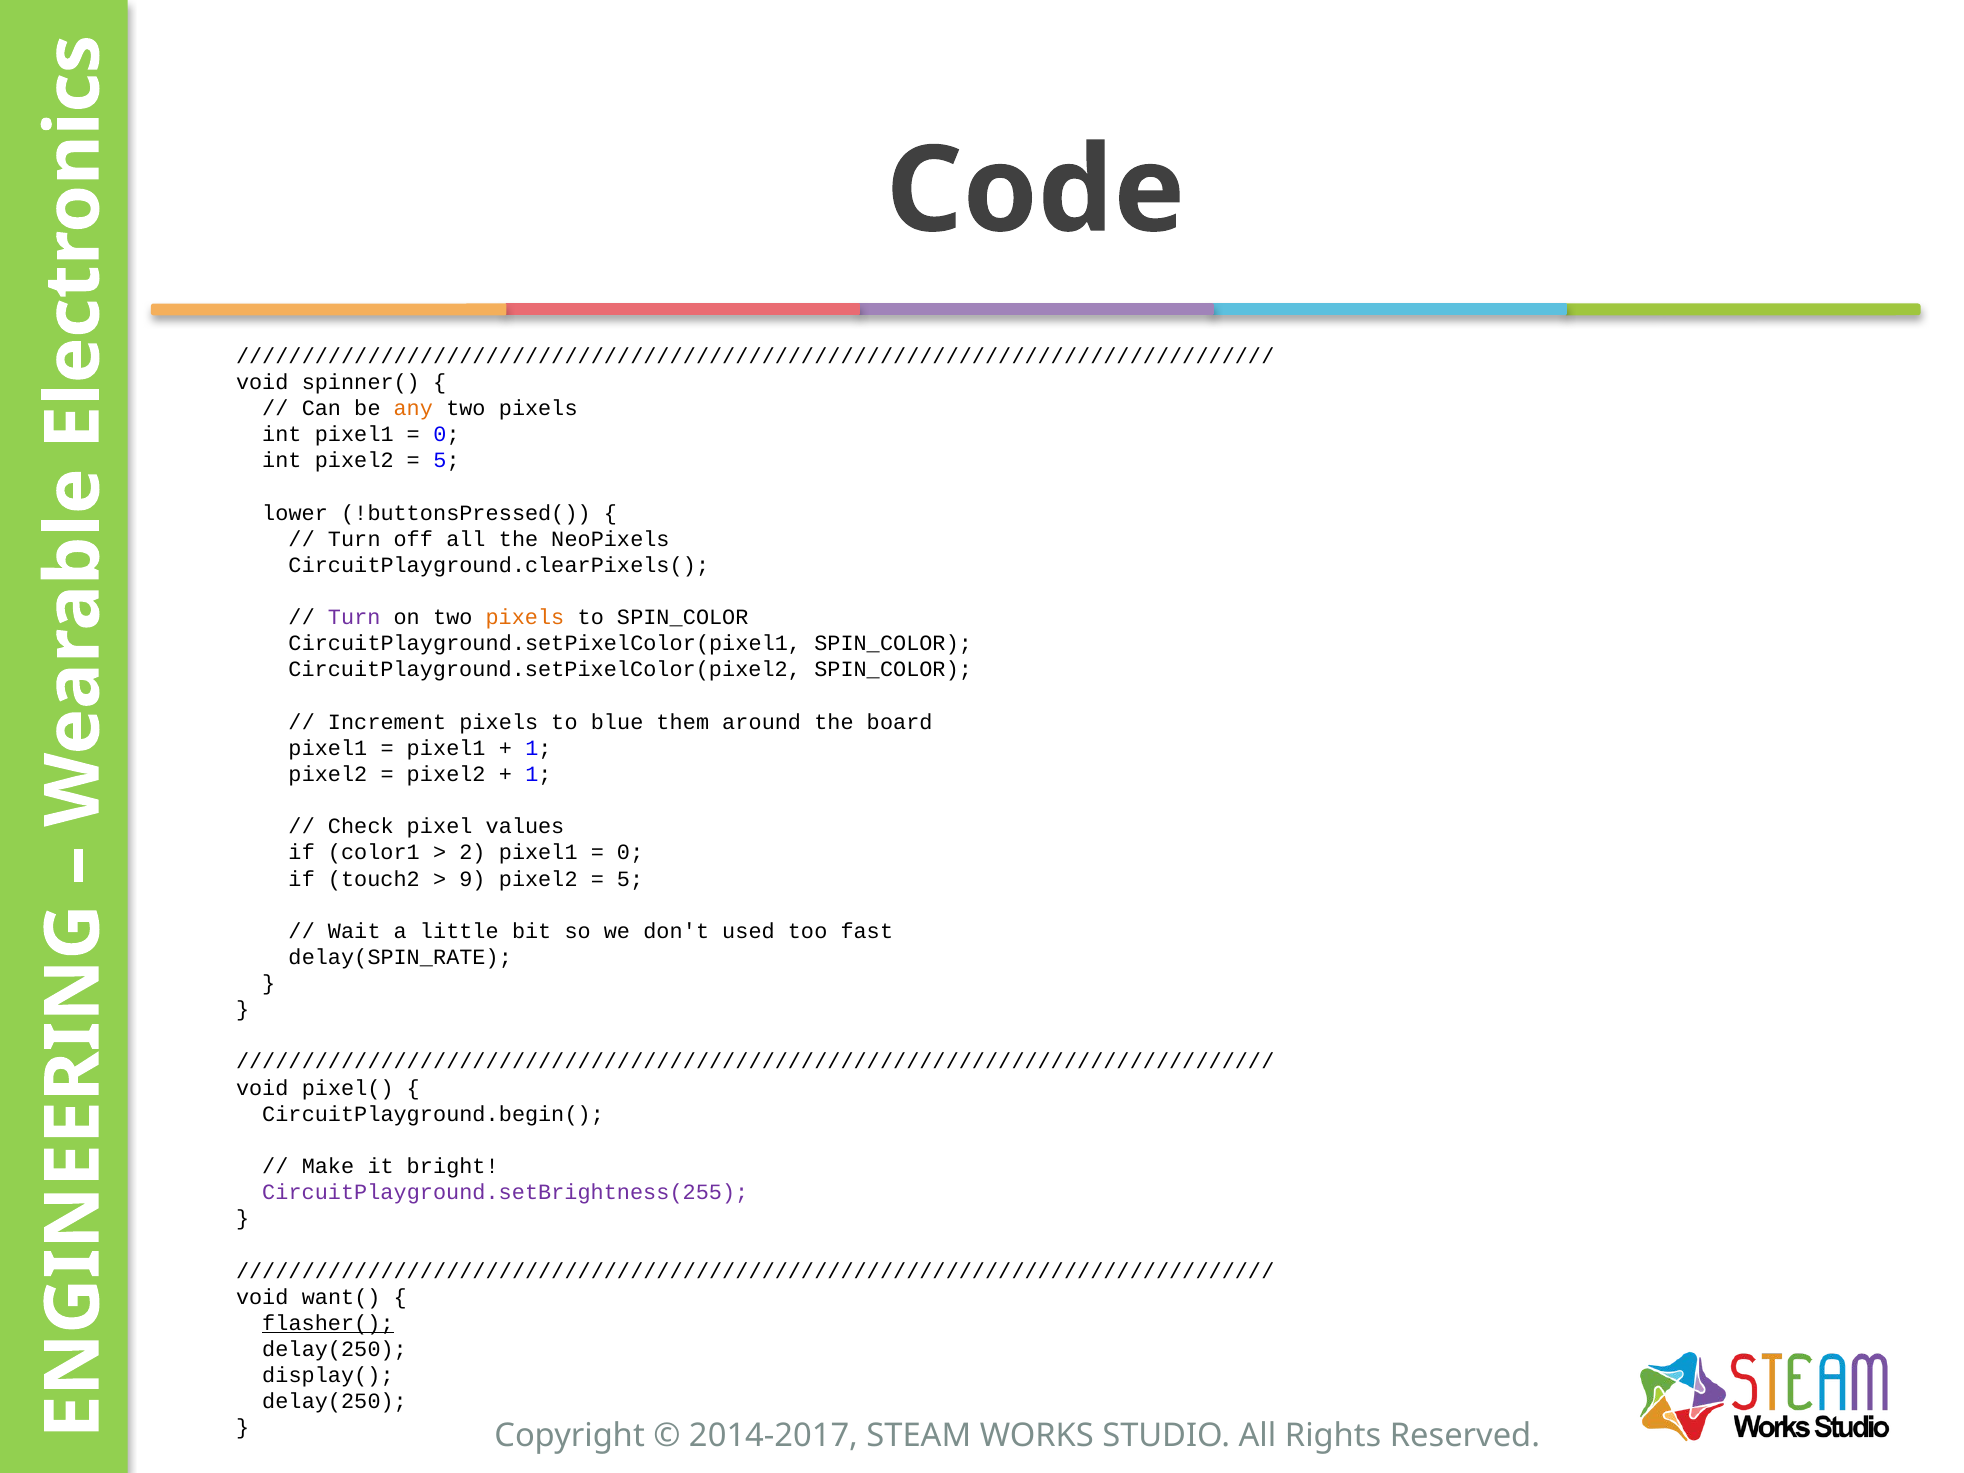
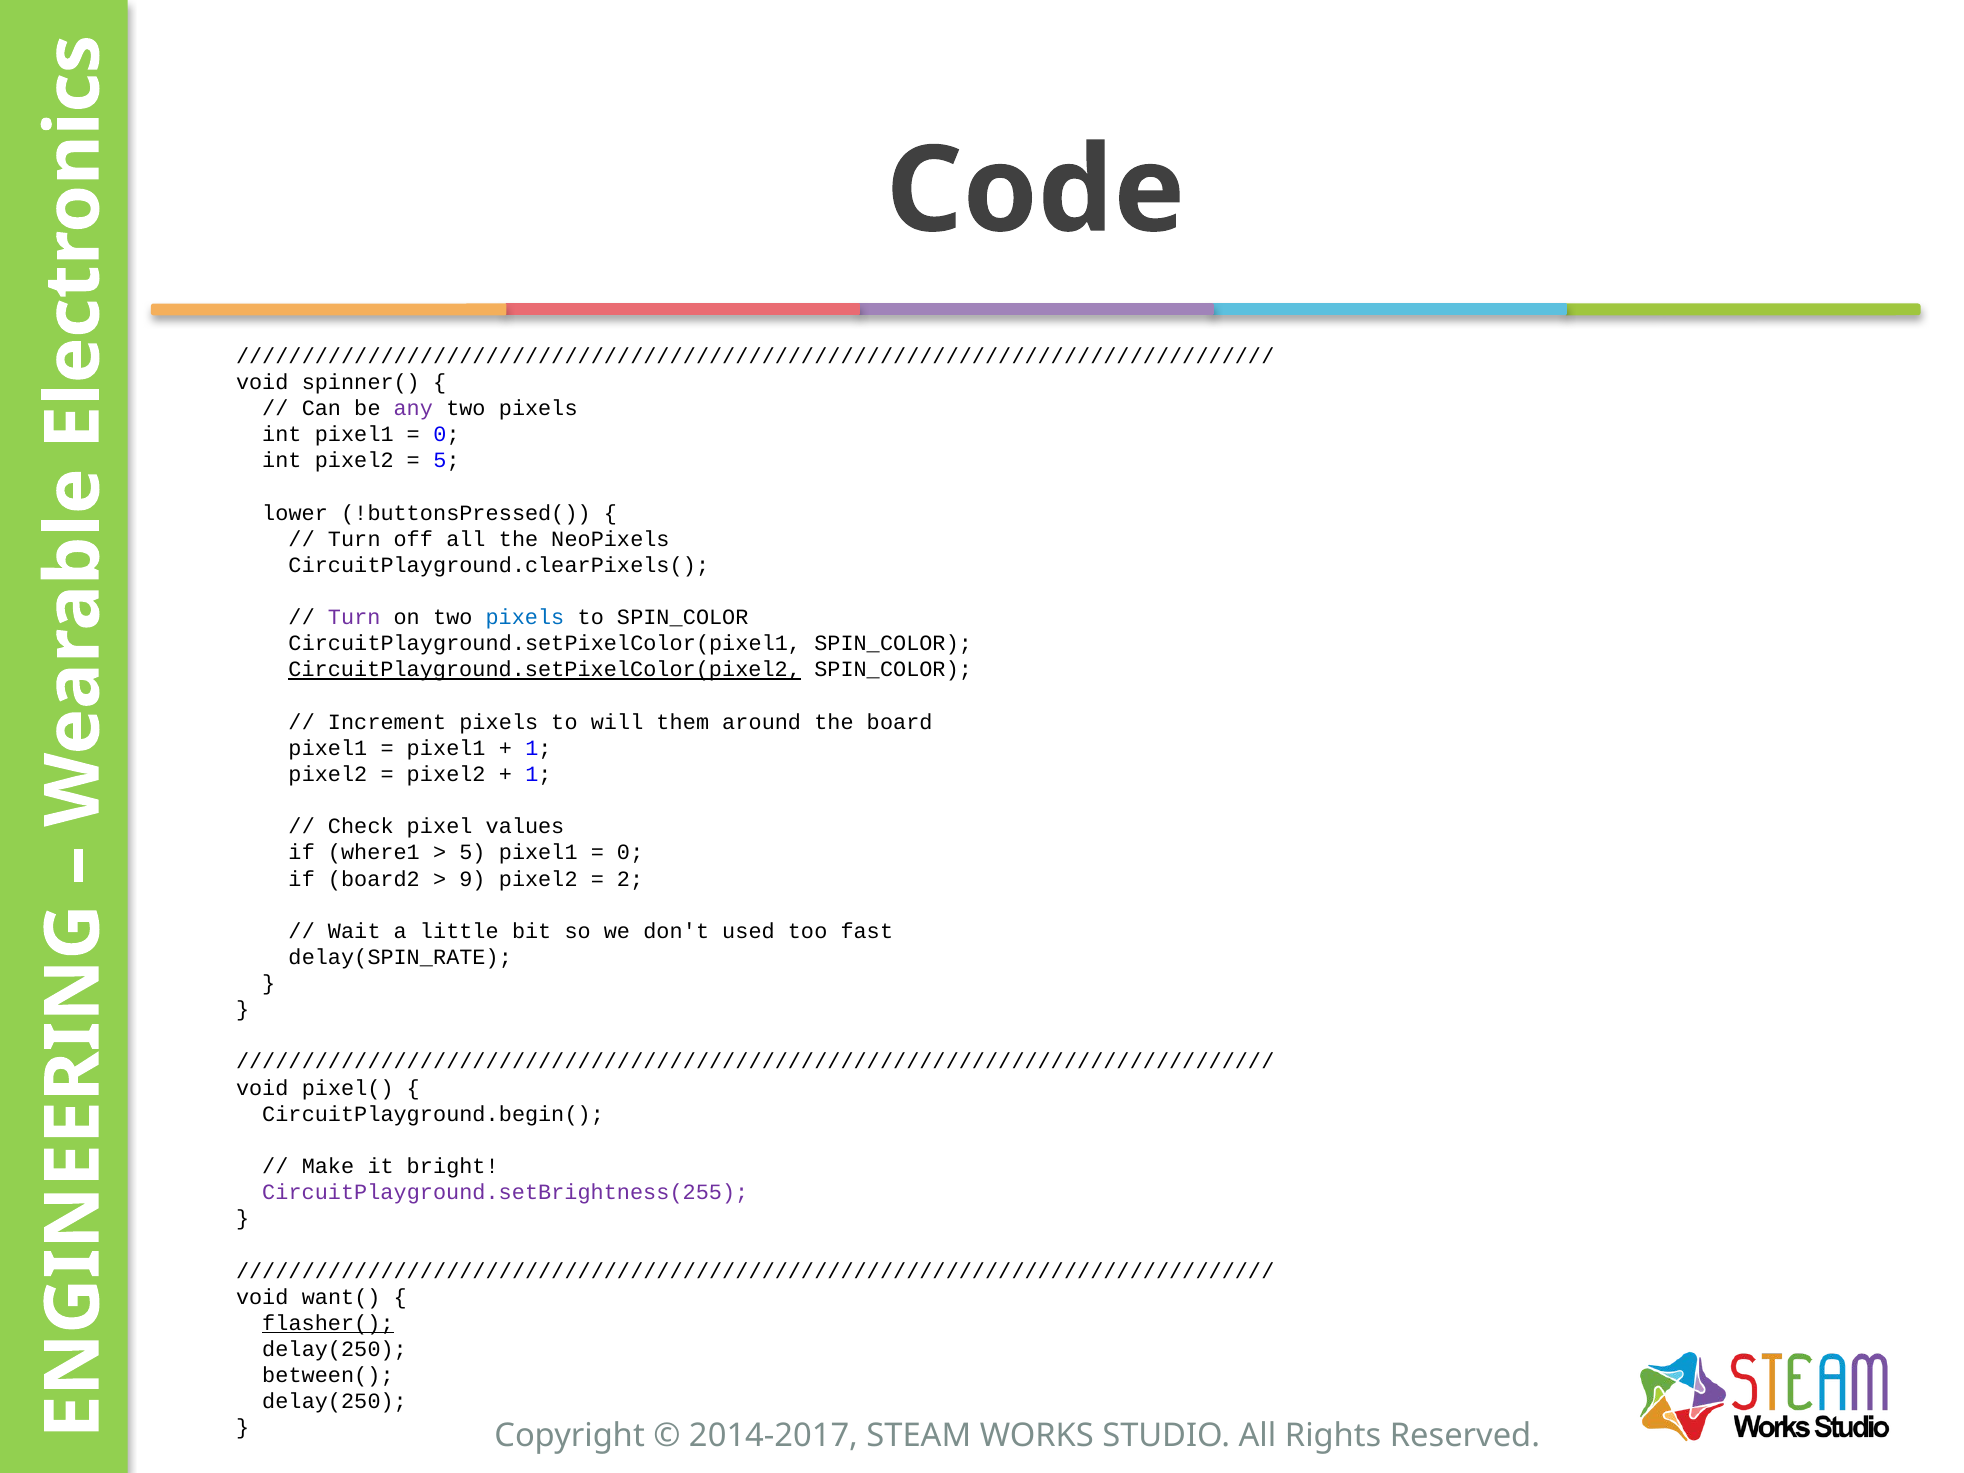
any colour: orange -> purple (413, 408)
pixels colour: orange -> blue (525, 617)
CircuitPlayground.setPixelColor(pixel2 underline: none -> present (545, 670)
blue: blue -> will (617, 722)
color1: color1 -> where1 (374, 853)
2: 2 -> 5 (472, 853)
touch2: touch2 -> board2 (374, 879)
5: 5 -> 2 (630, 879)
display(: display( -> between( (328, 1375)
